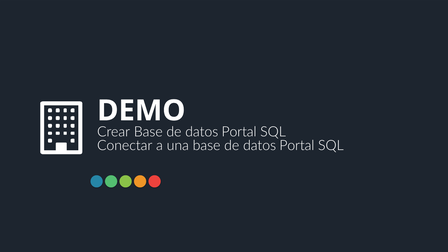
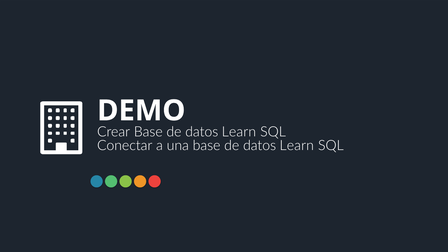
Portal: Portal -> Learn (239, 132)
Portal: Portal -> Learn (297, 146)
